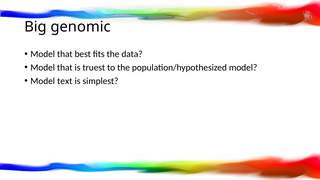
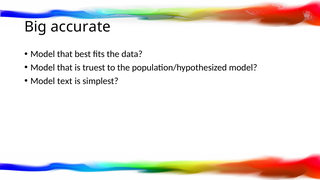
genomic: genomic -> accurate (81, 27)
